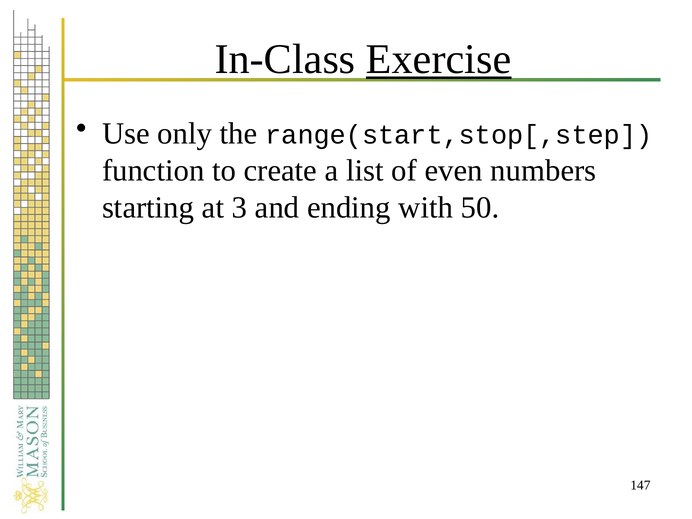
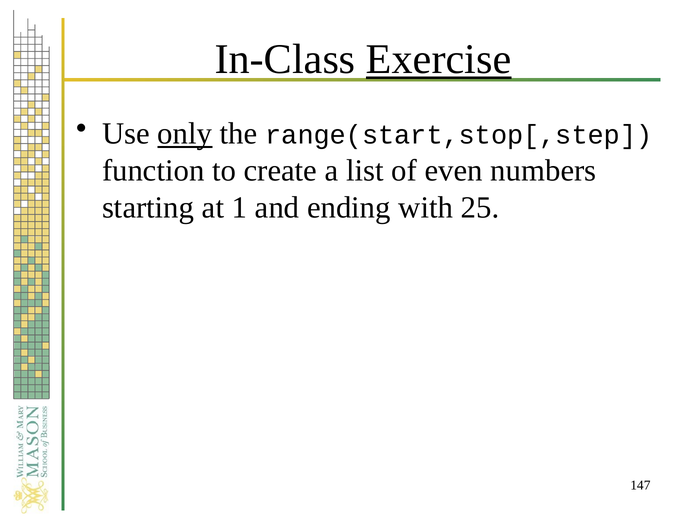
only underline: none -> present (185, 134)
3: 3 -> 1 (240, 207)
50: 50 -> 25 (480, 207)
